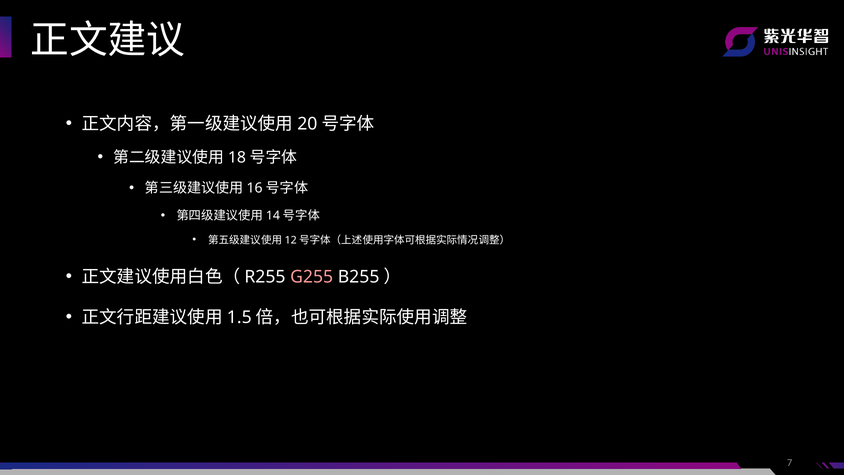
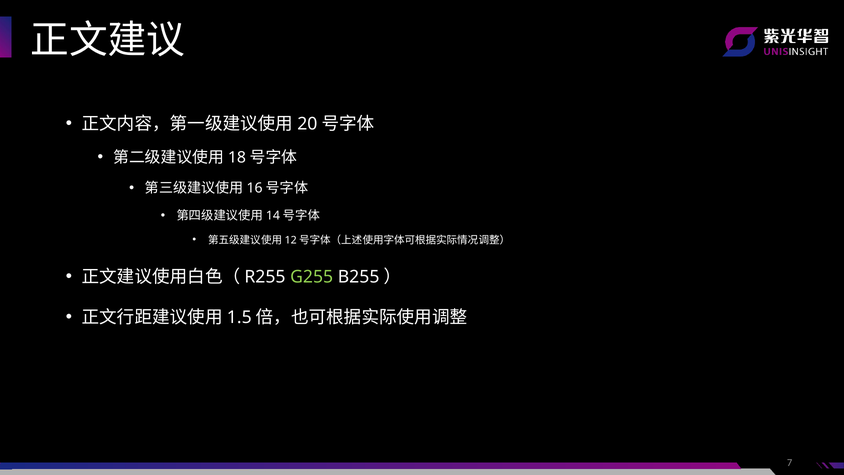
G255 colour: pink -> light green (312, 277)
